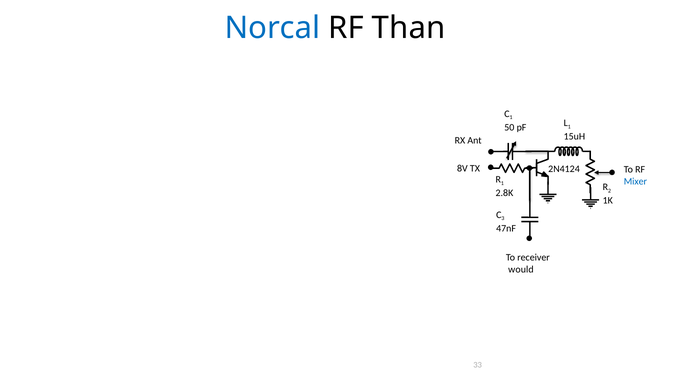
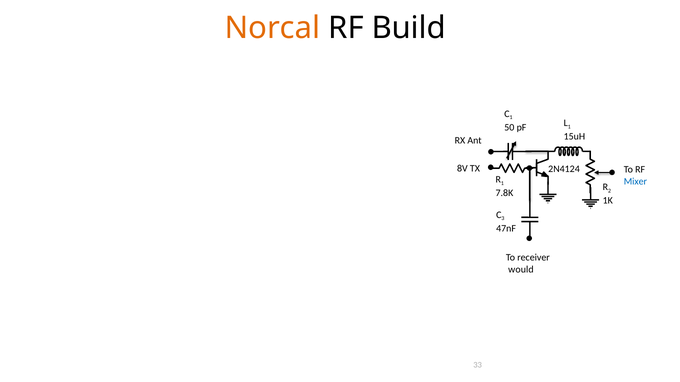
Norcal colour: blue -> orange (272, 28)
Than: Than -> Build (409, 28)
2.8K: 2.8K -> 7.8K (504, 193)
